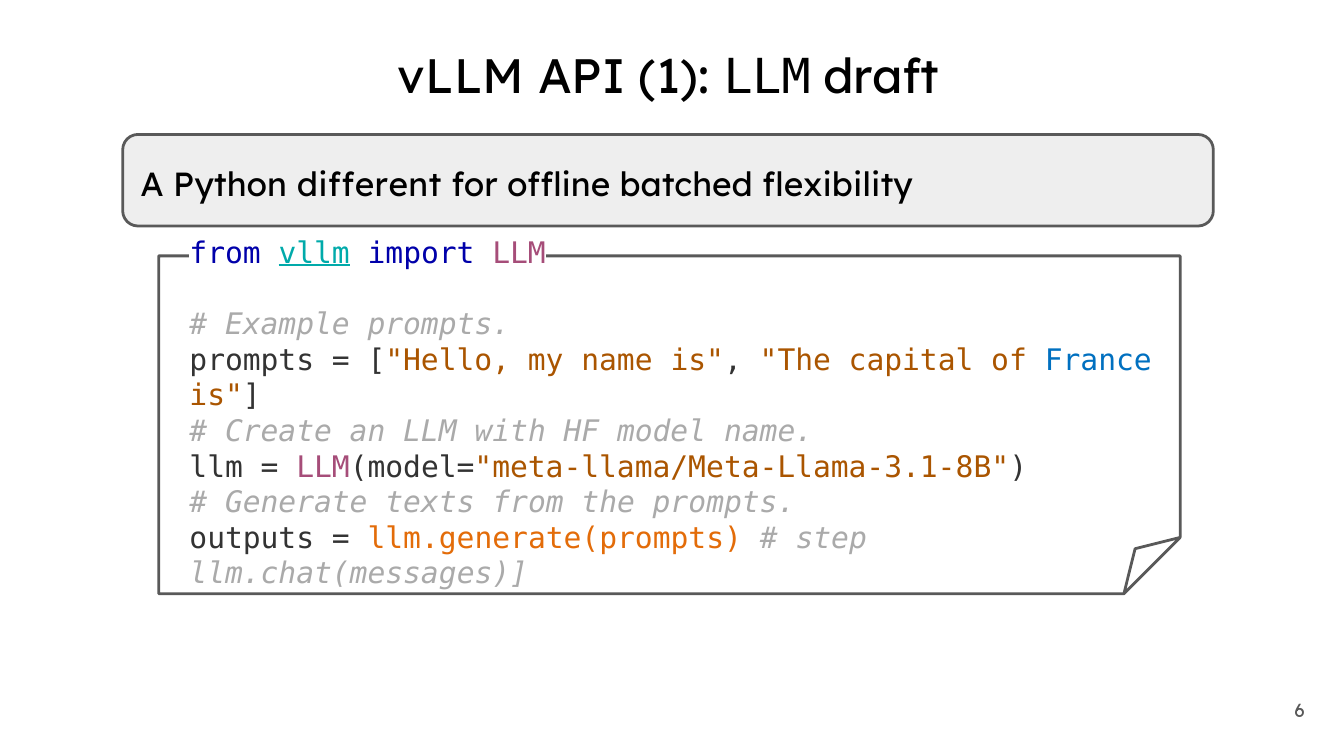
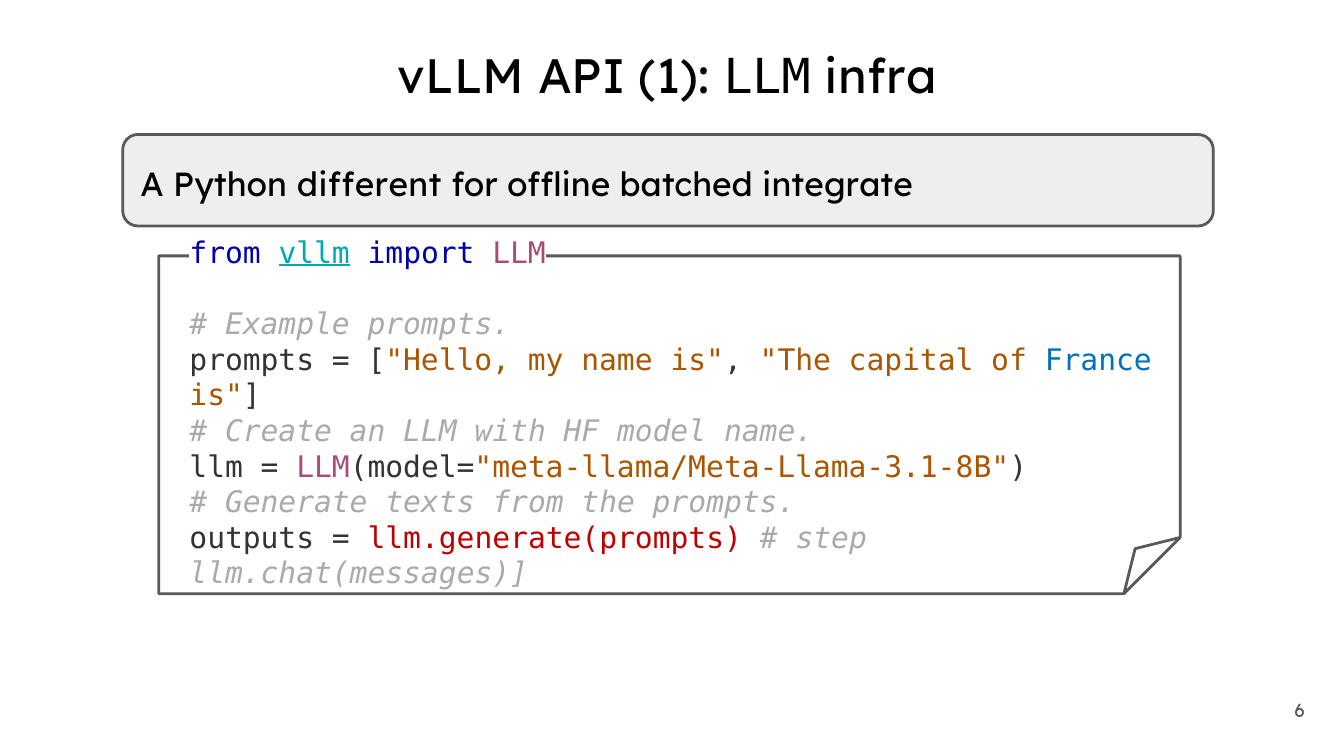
draft: draft -> infra (881, 77)
flexibility: flexibility -> integrate (838, 185)
llm.generate(prompts colour: orange -> red (555, 538)
